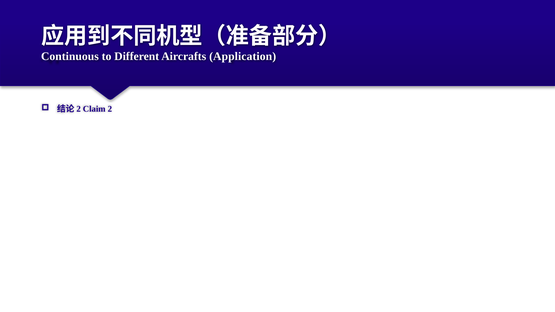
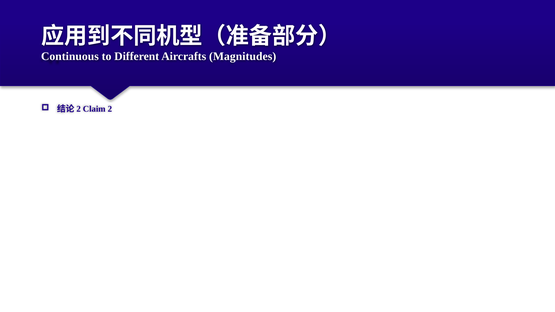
Application: Application -> Magnitudes (243, 56)
